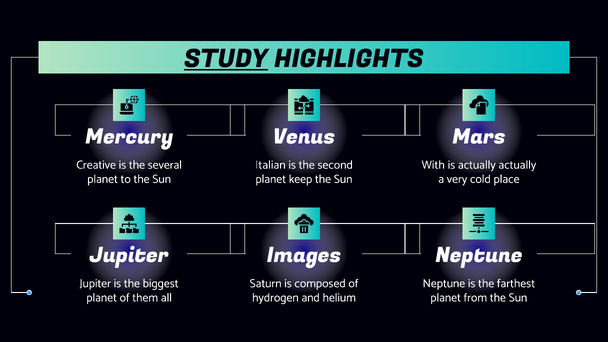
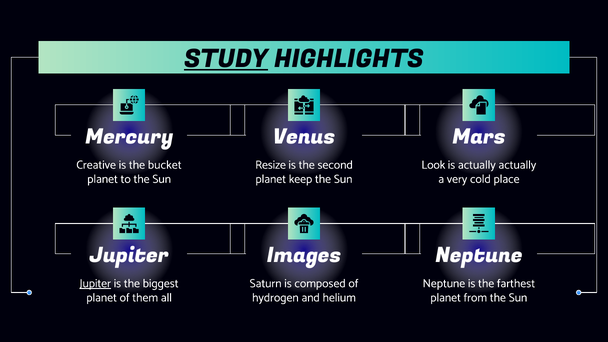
several: several -> bucket (165, 165)
Italian: Italian -> Resize (271, 165)
With: With -> Look (433, 165)
Jupiter underline: none -> present (95, 283)
